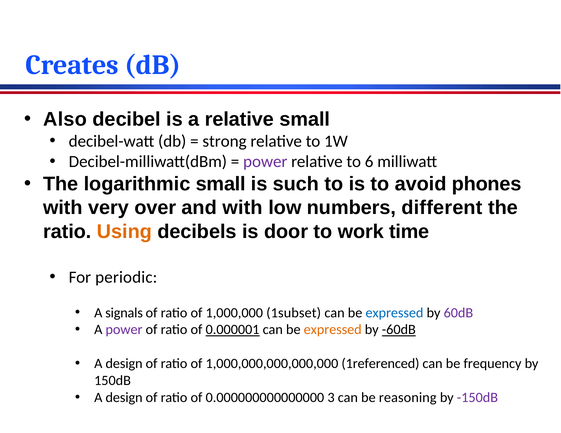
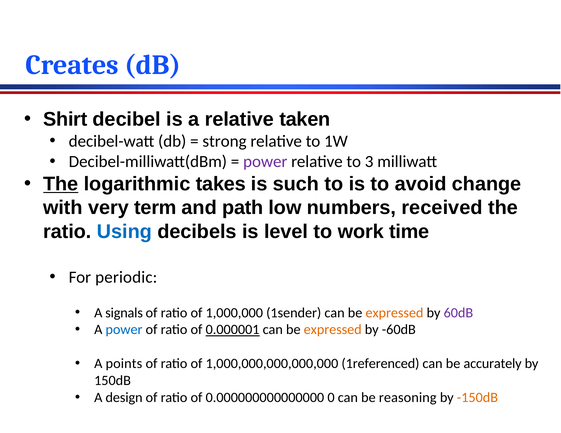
Also: Also -> Shirt (65, 120)
relative small: small -> taken (305, 120)
6: 6 -> 3 (369, 162)
The underline: none -> present (61, 184)
logarithmic small: small -> takes (221, 184)
phones: phones -> change (487, 184)
over: over -> term (155, 208)
and with: with -> path (243, 208)
different: different -> received (442, 208)
Using colour: orange -> blue (124, 232)
door: door -> level (286, 232)
1subset: 1subset -> 1sender (294, 313)
expressed colour: blue -> orange (394, 313)
power colour: purple -> blue (124, 330)
-60dB underline: present -> none (399, 330)
design: design -> points (124, 364)
frequency: frequency -> accurately (493, 364)
3: 3 -> 0 (331, 398)
-150dB colour: purple -> orange (477, 398)
